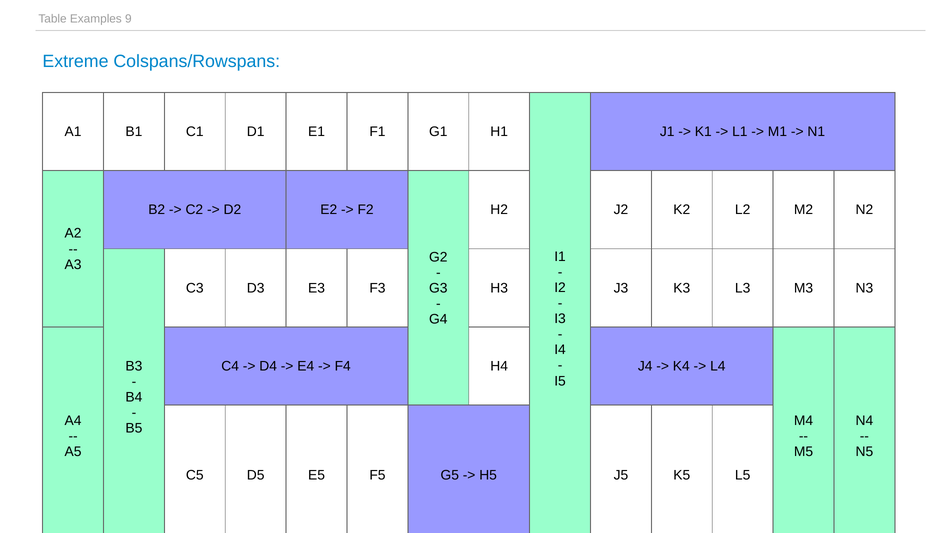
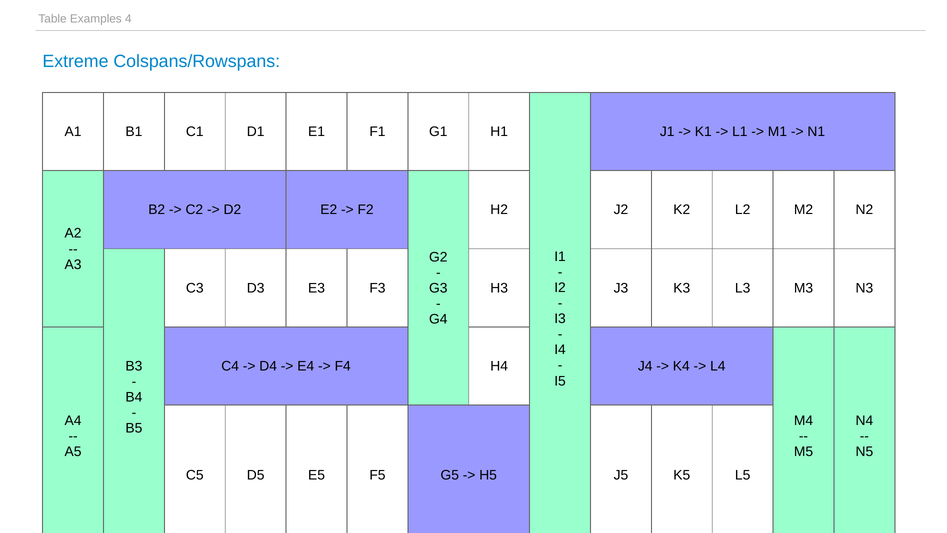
9: 9 -> 4 (128, 19)
